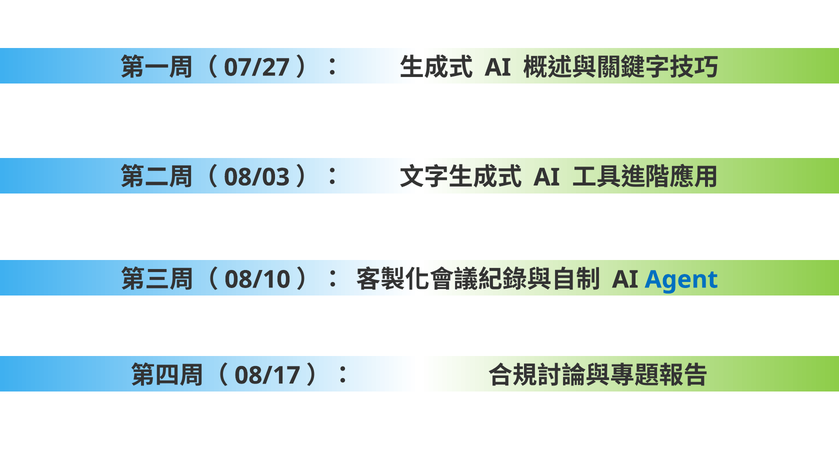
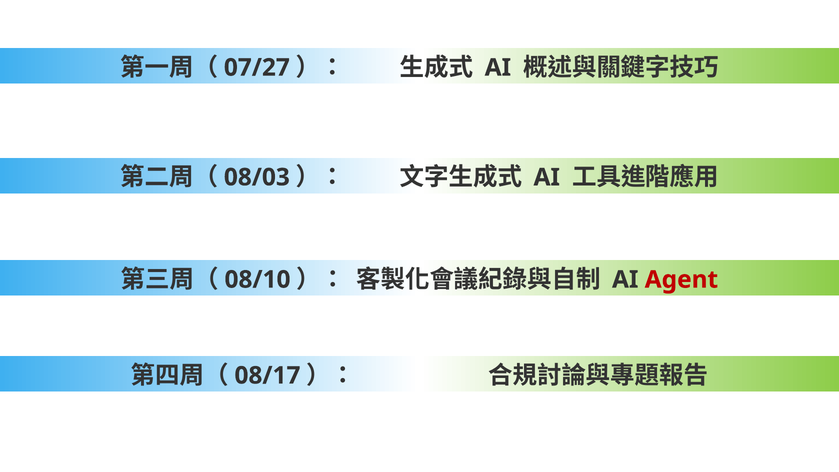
Agent colour: blue -> red (681, 280)
